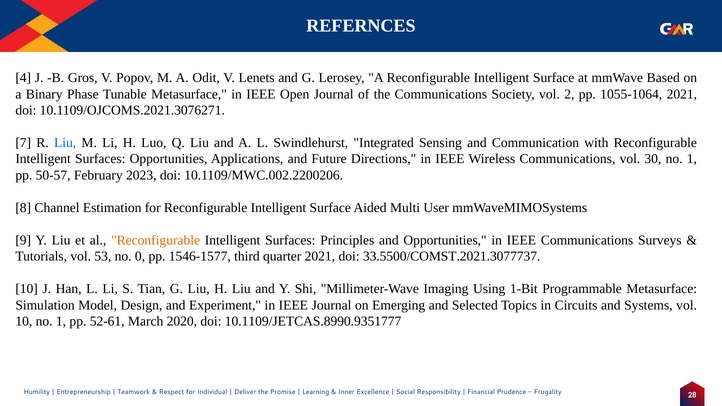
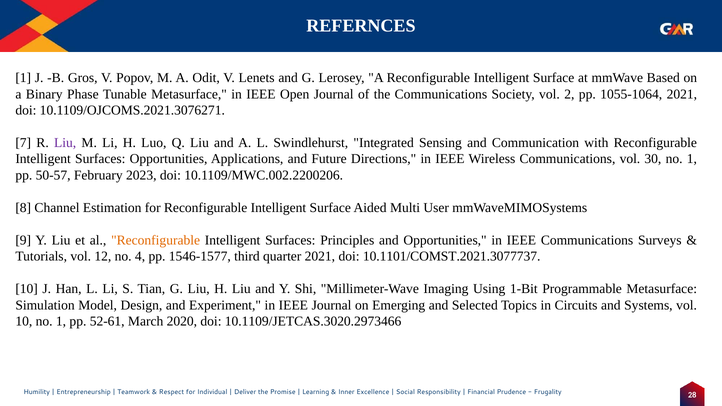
4: 4 -> 1 (23, 78)
Liu colour: blue -> purple (65, 143)
53: 53 -> 12 (103, 257)
0: 0 -> 4 (140, 257)
33.5500/COMST.2021.3077737: 33.5500/COMST.2021.3077737 -> 10.1101/COMST.2021.3077737 (452, 257)
10.1109/JETCAS.8990.9351777: 10.1109/JETCAS.8990.9351777 -> 10.1109/JETCAS.3020.2973466 (313, 321)
